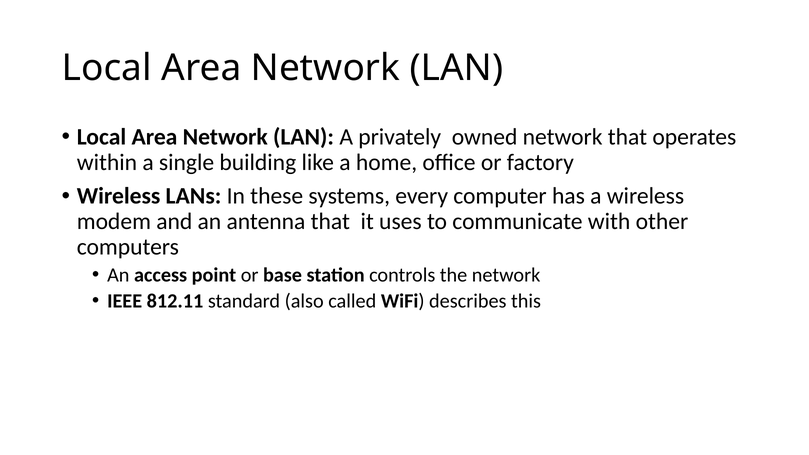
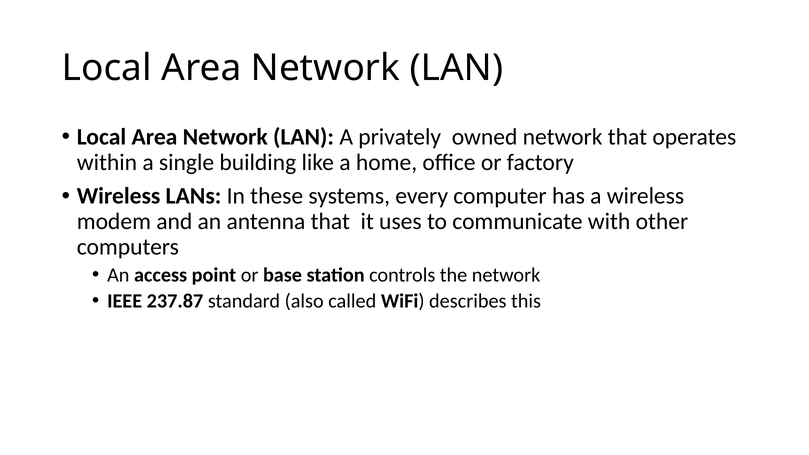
812.11: 812.11 -> 237.87 (175, 301)
